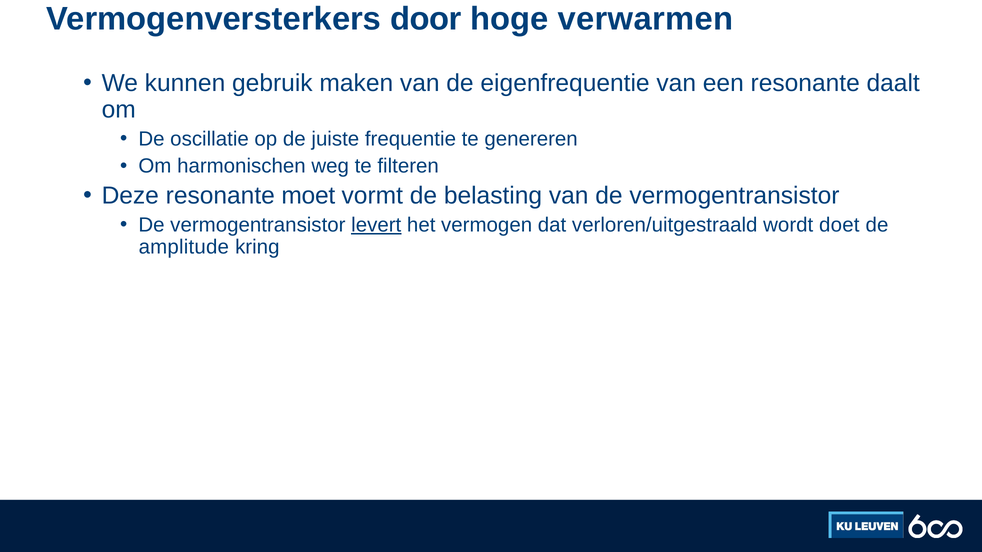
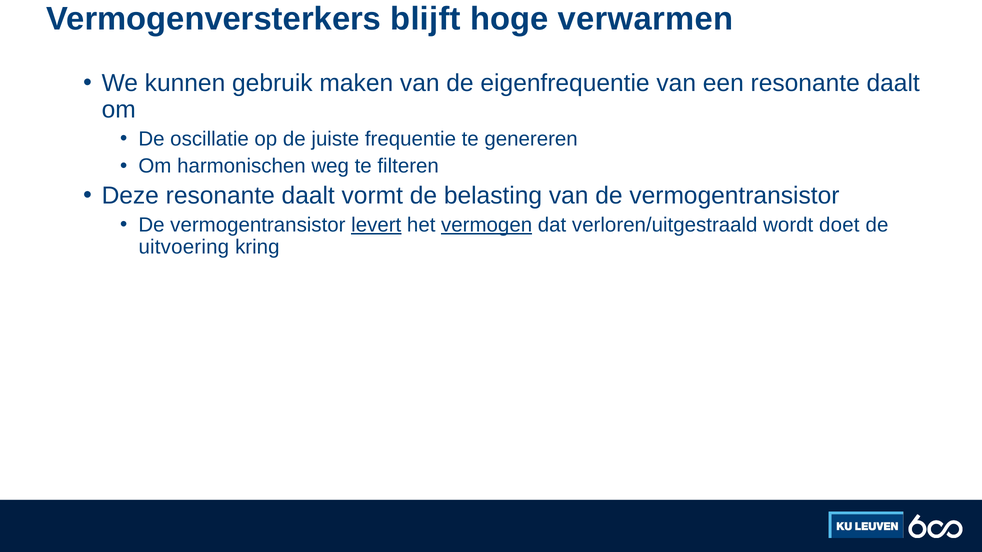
door: door -> blijft (426, 19)
Deze resonante moet: moet -> daalt (308, 196)
vermogen underline: none -> present (487, 225)
amplitude: amplitude -> uitvoering (184, 247)
